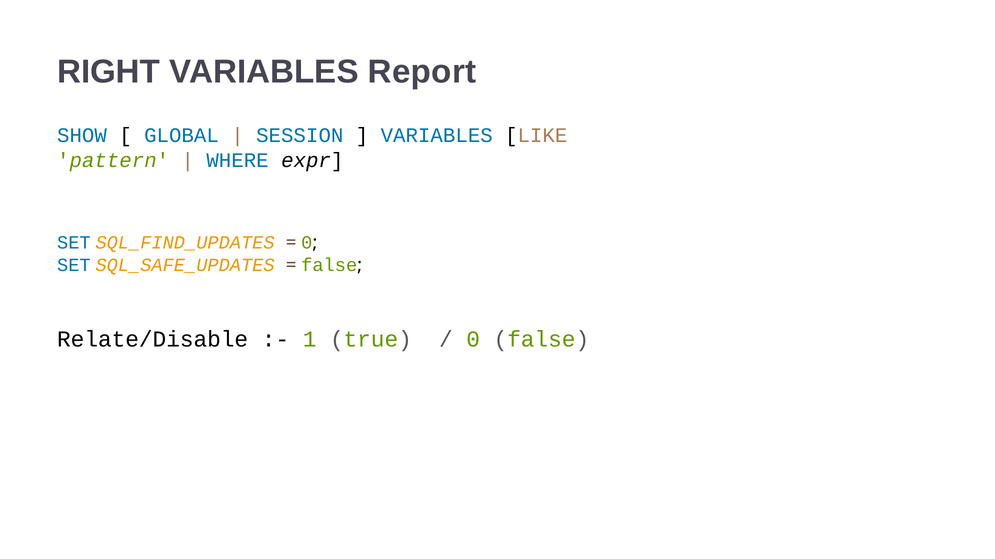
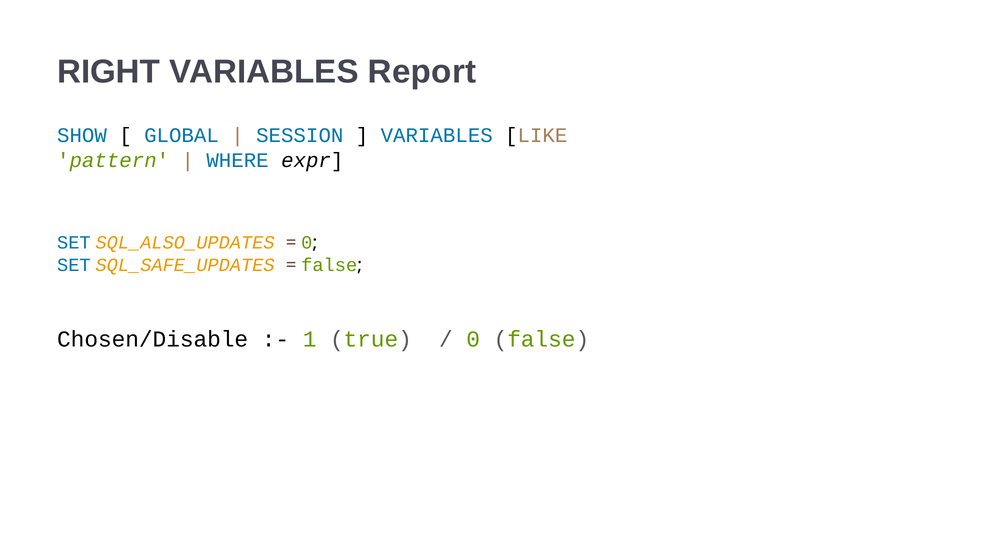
SQL_FIND_UPDATES: SQL_FIND_UPDATES -> SQL_ALSO_UPDATES (185, 243)
Relate/Disable: Relate/Disable -> Chosen/Disable (153, 340)
